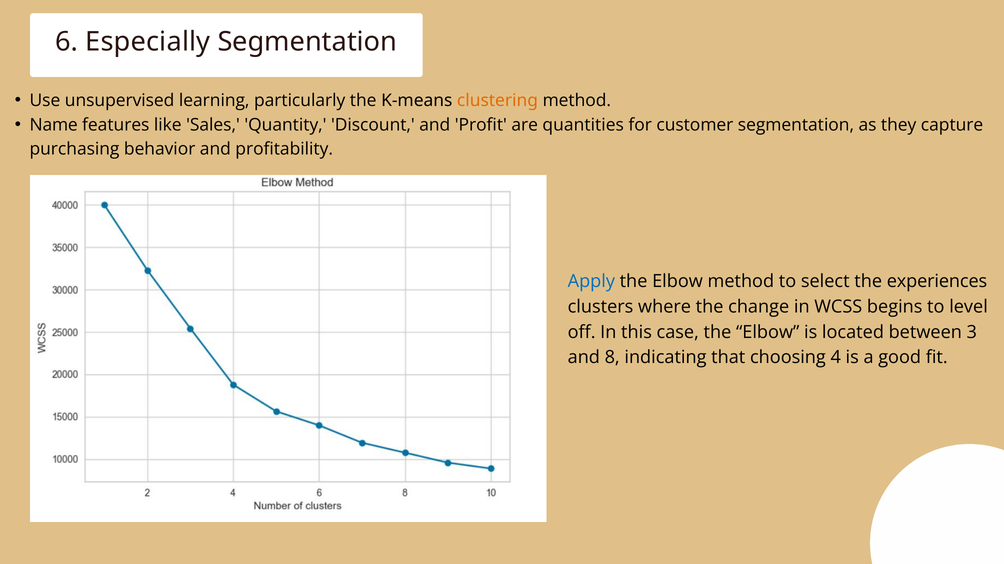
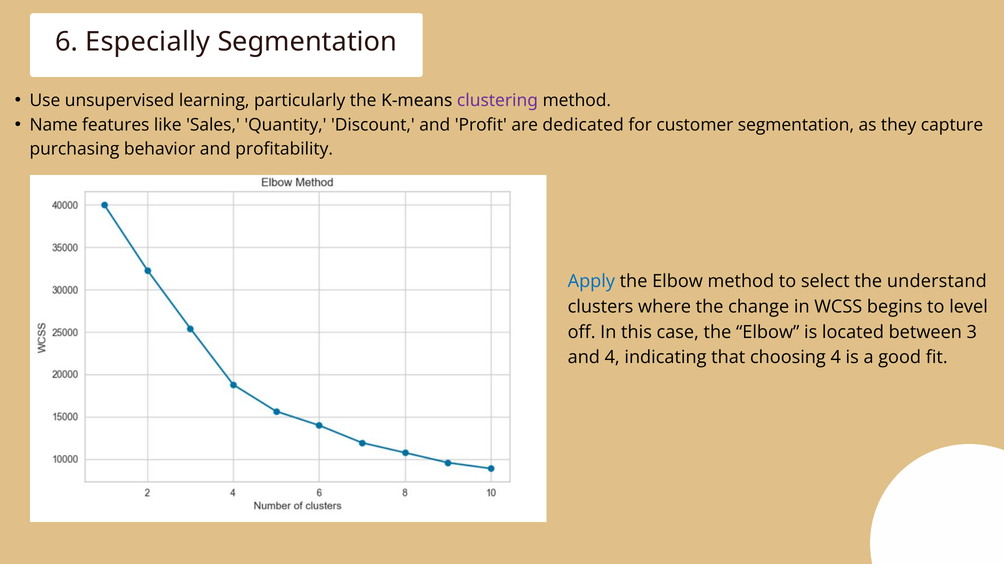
clustering colour: orange -> purple (497, 101)
quantities: quantities -> dedicated (583, 125)
experiences: experiences -> understand (937, 282)
and 8: 8 -> 4 (612, 358)
